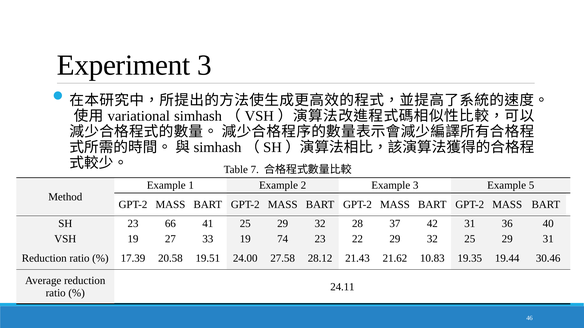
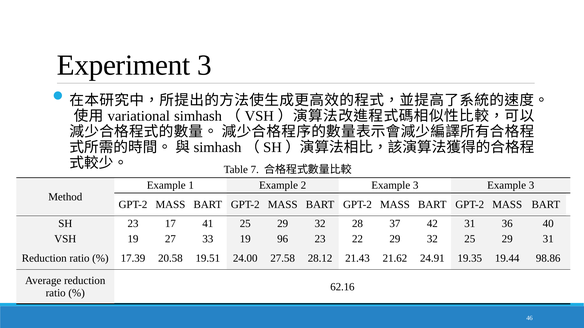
3 Example 5: 5 -> 3 (532, 186)
66: 66 -> 17 (170, 224)
74: 74 -> 96 (283, 239)
10.83: 10.83 -> 24.91 (432, 258)
30.46: 30.46 -> 98.86 (548, 258)
24.11: 24.11 -> 62.16 (342, 287)
